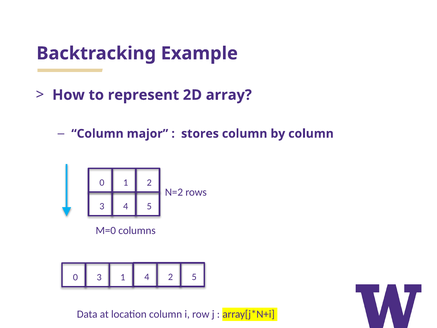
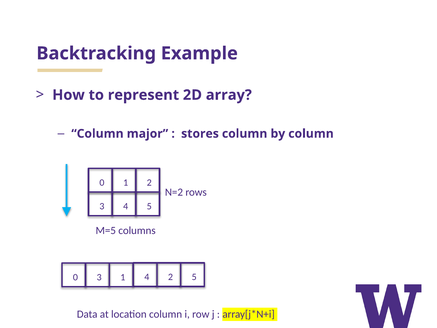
M=0: M=0 -> M=5 (106, 230)
